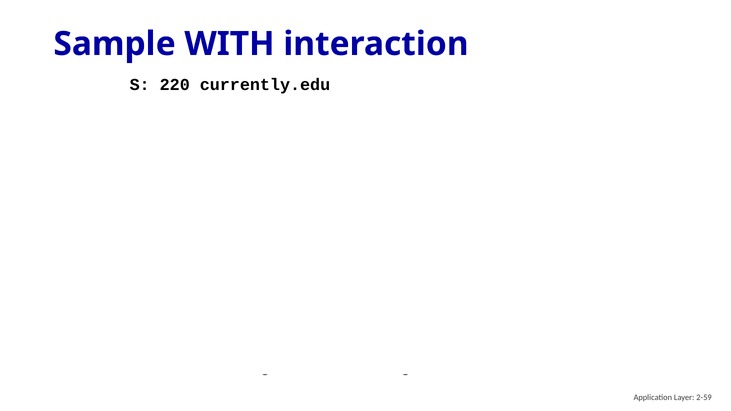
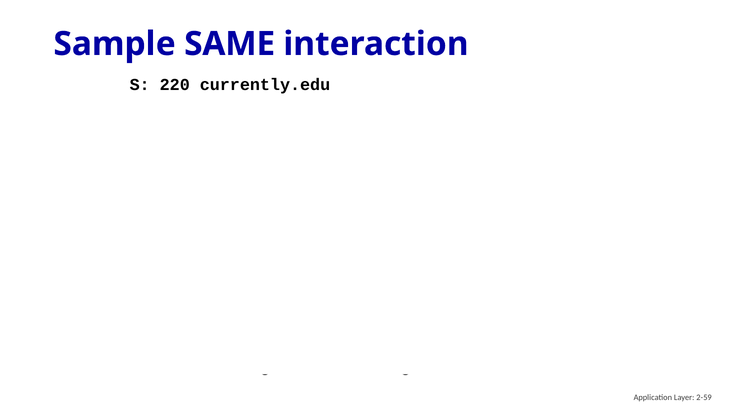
Sample WITH: WITH -> SAME (230, 44)
